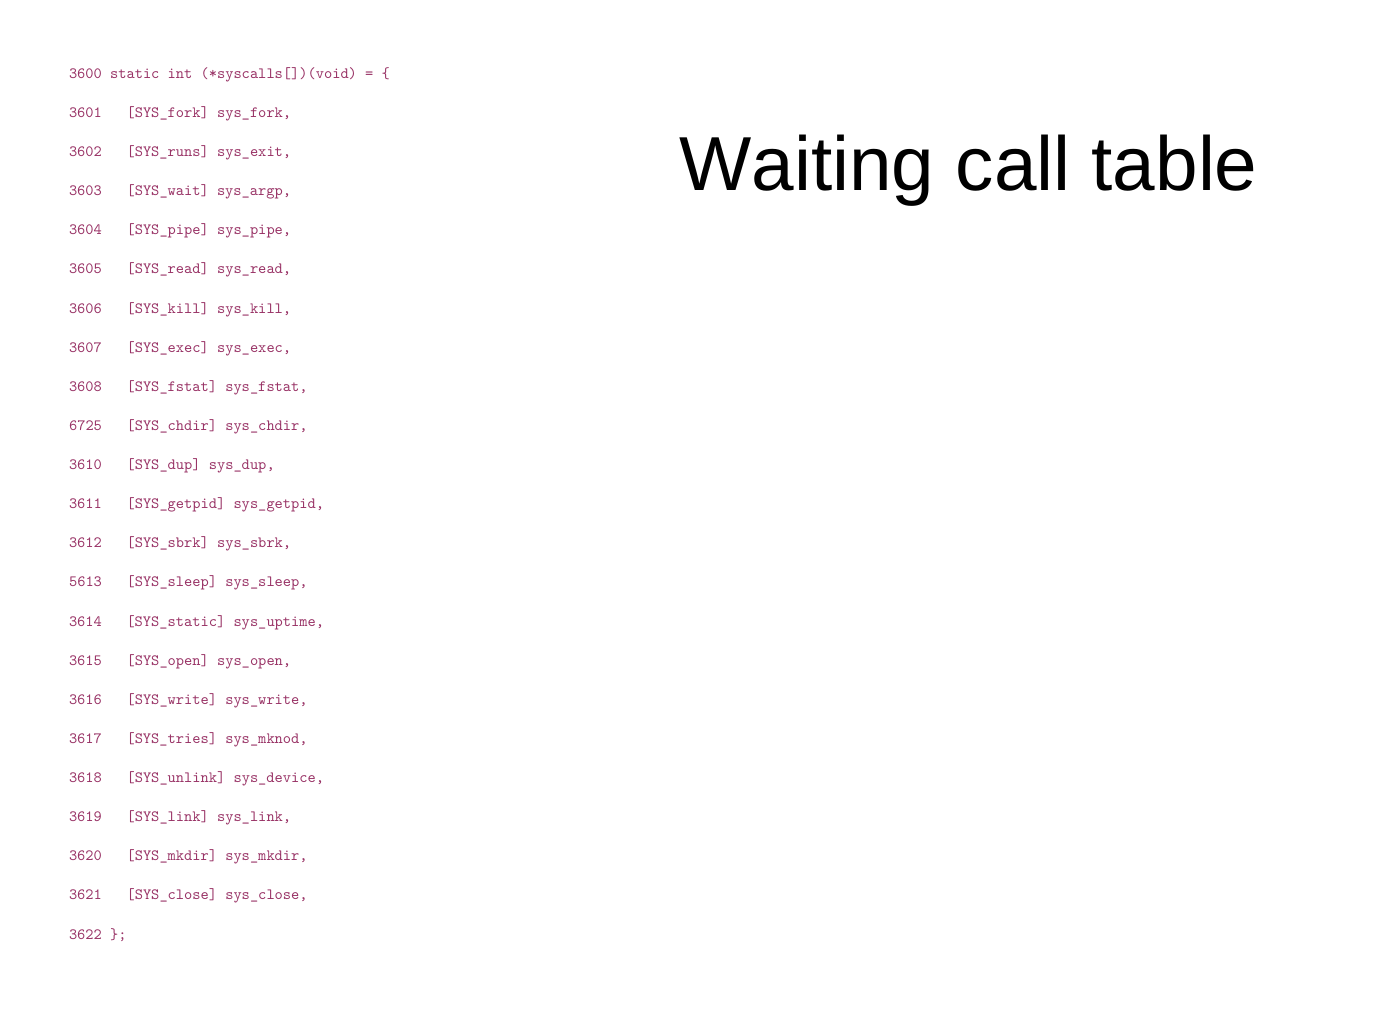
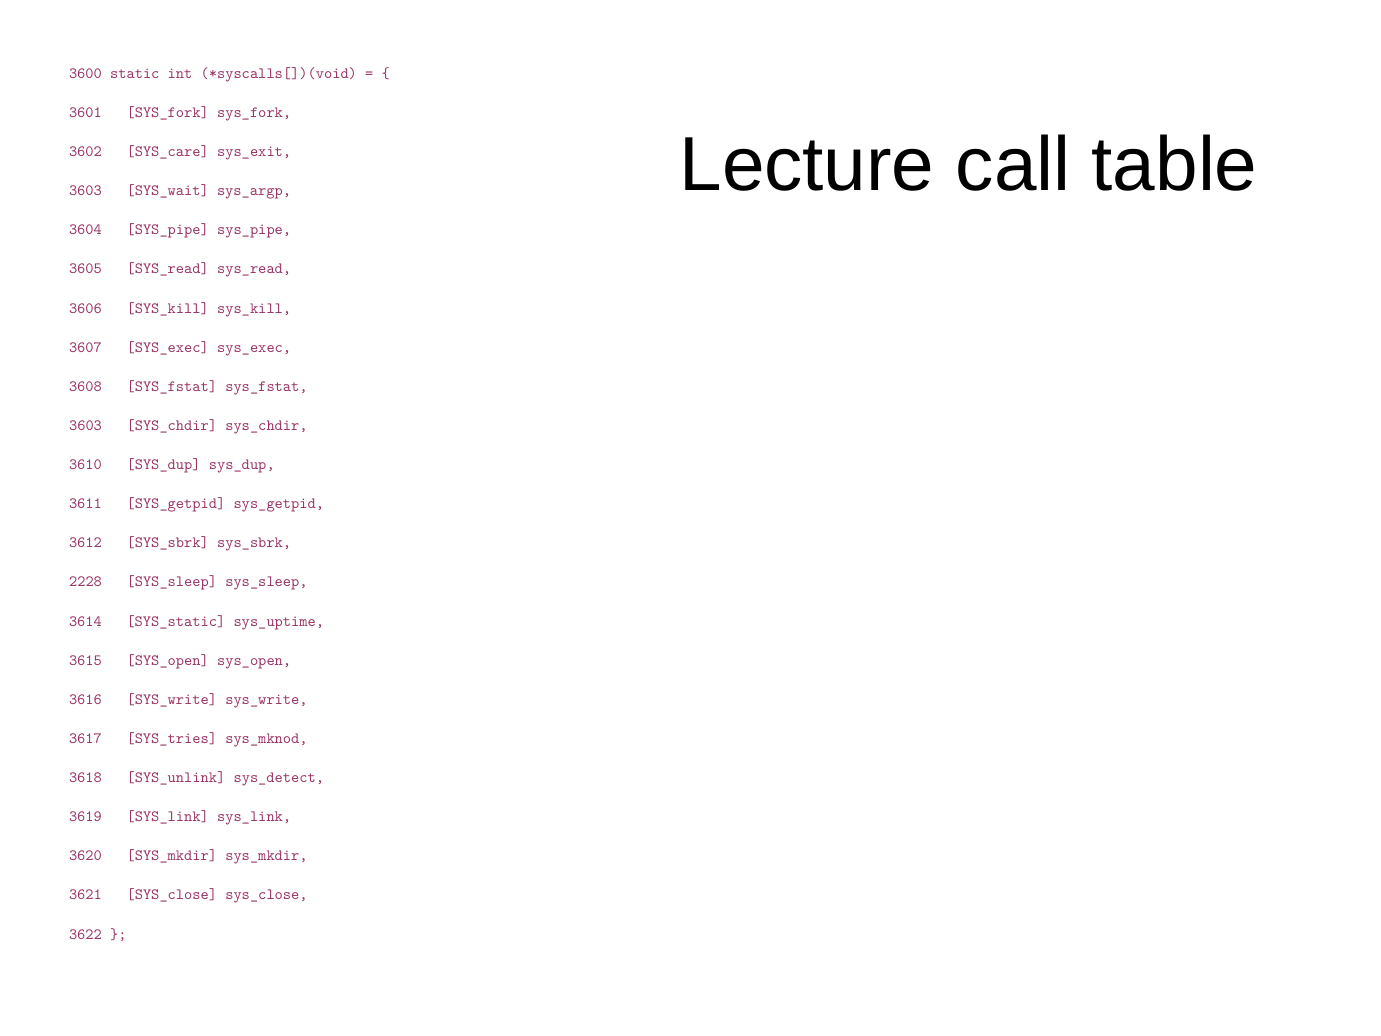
Waiting: Waiting -> Lecture (807, 165)
SYS_runs: SYS_runs -> SYS_care (168, 151)
6725: 6725 -> 3603 (86, 425)
5613: 5613 -> 2228 (86, 582)
sys_device: sys_device -> sys_detect (279, 777)
